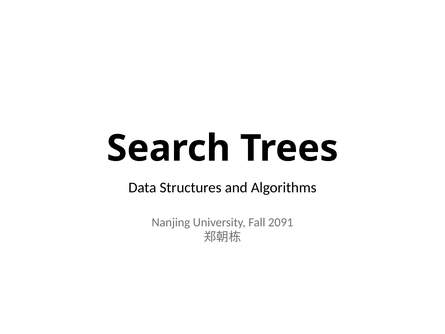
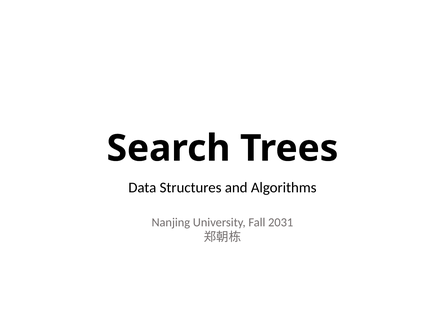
2091: 2091 -> 2031 (281, 222)
